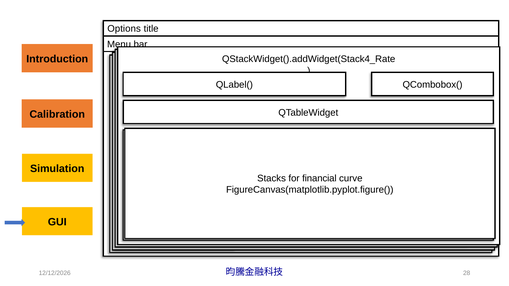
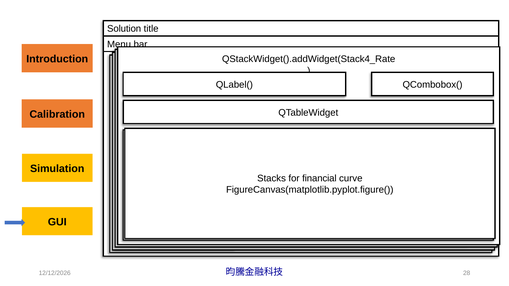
Options: Options -> Solution (124, 29)
